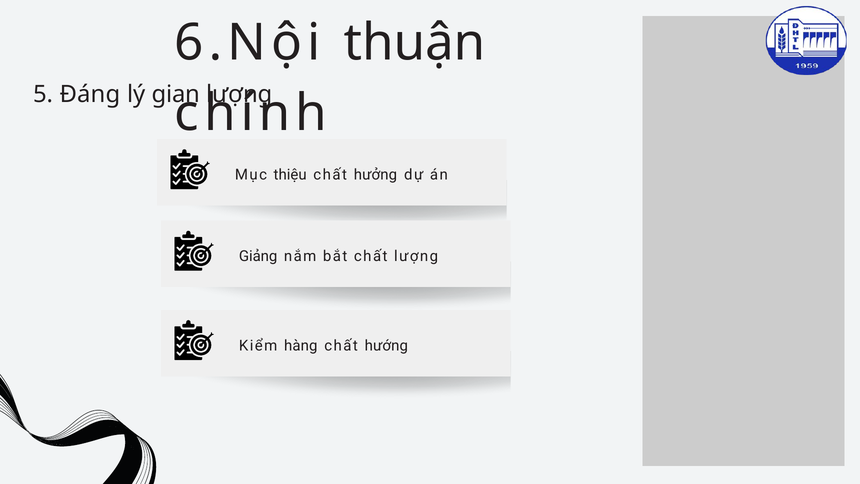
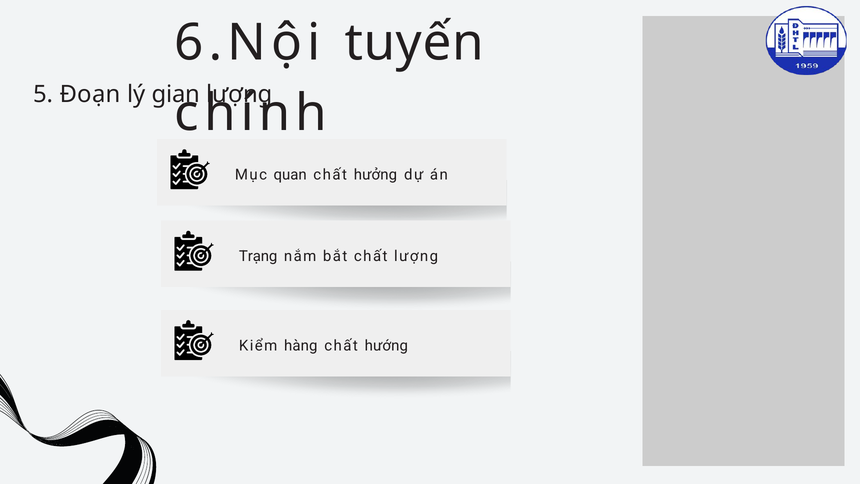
thuận: thuận -> tuyến (414, 43)
Đáng: Đáng -> Đoạn (90, 94)
thiệu: thiệu -> quan (290, 175)
Giảng: Giảng -> Trạng (258, 256)
